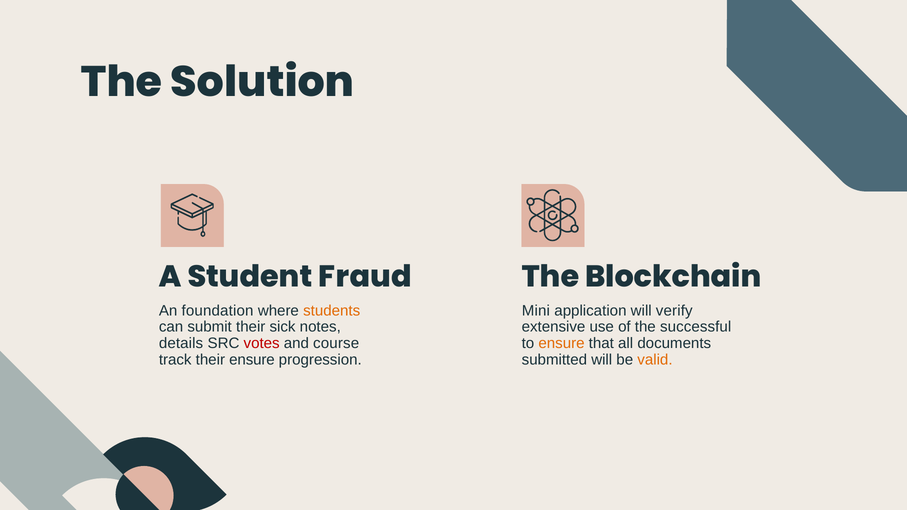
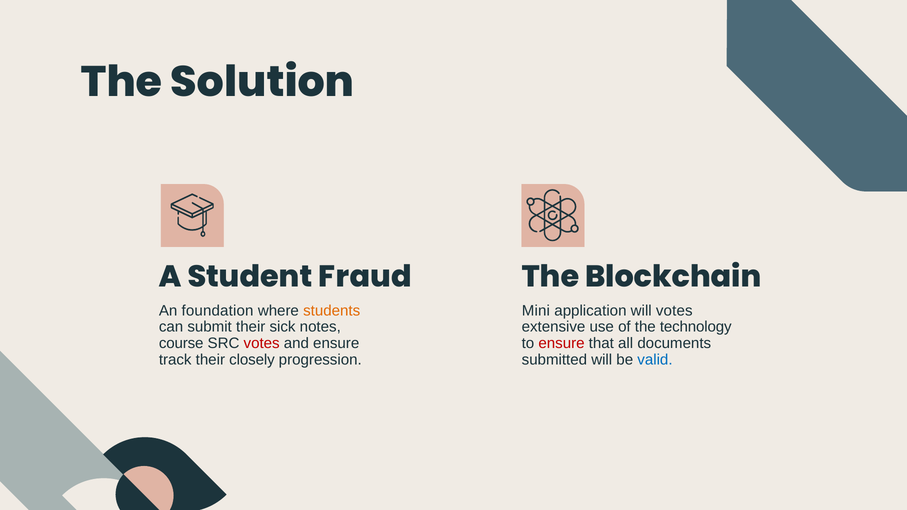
will verify: verify -> votes (674, 311)
successful: successful -> technology (696, 327)
details: details -> course (181, 343)
and course: course -> ensure (336, 343)
ensure colour: orange -> red (562, 343)
their ensure: ensure -> closely (252, 360)
valid colour: orange -> blue (655, 360)
